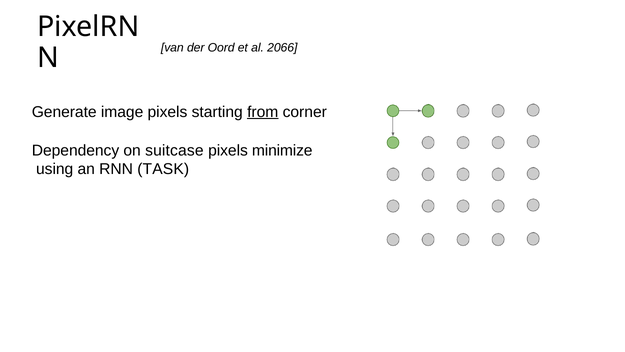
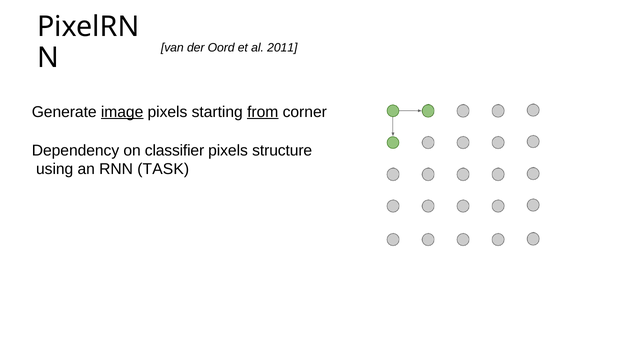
2066: 2066 -> 2011 (282, 47)
image underline: none -> present (122, 112)
suitcase: suitcase -> classifier (175, 150)
minimize: minimize -> structure (282, 150)
